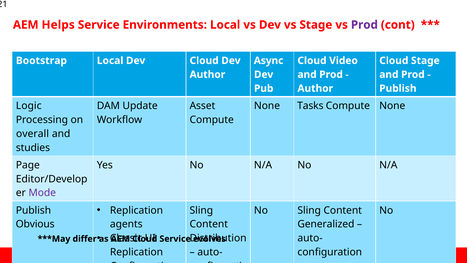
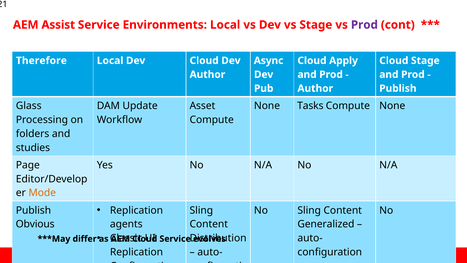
Helps: Helps -> Assist (58, 25)
Bootstrap: Bootstrap -> Therefore (41, 61)
Video: Video -> Apply (344, 61)
Logic: Logic -> Glass (29, 106)
overall: overall -> folders (33, 134)
Mode colour: purple -> orange (42, 193)
